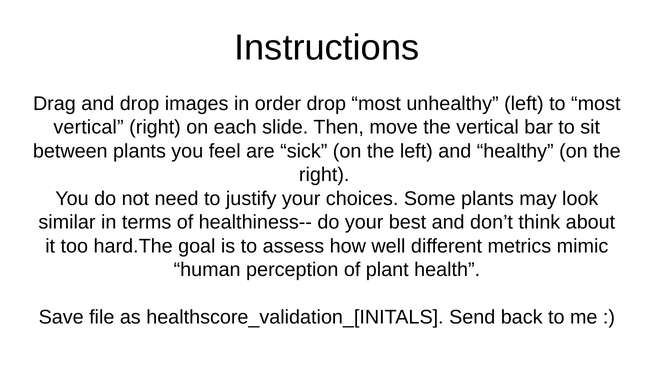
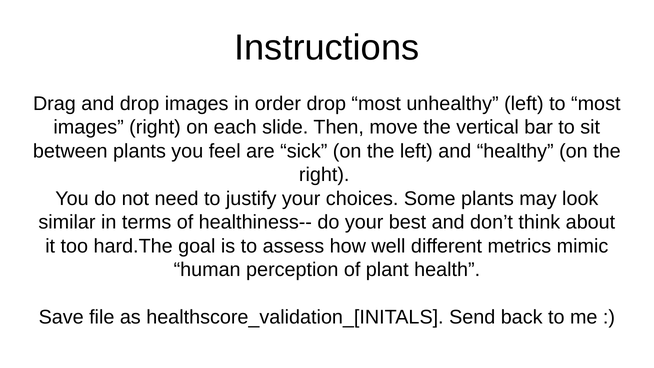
vertical: vertical -> images (89, 127)
